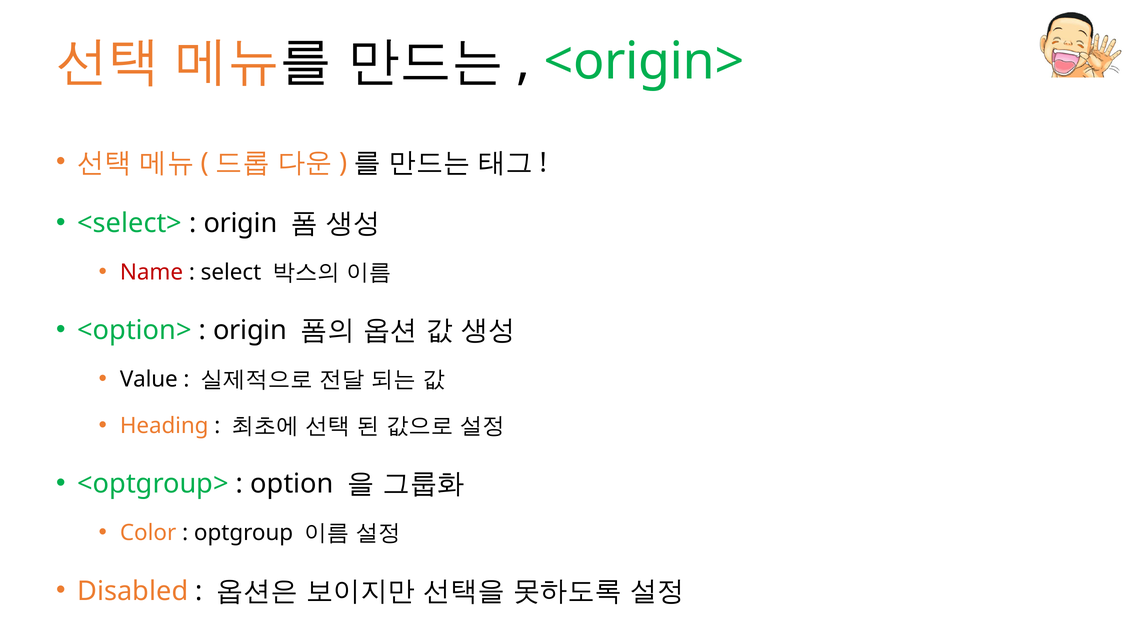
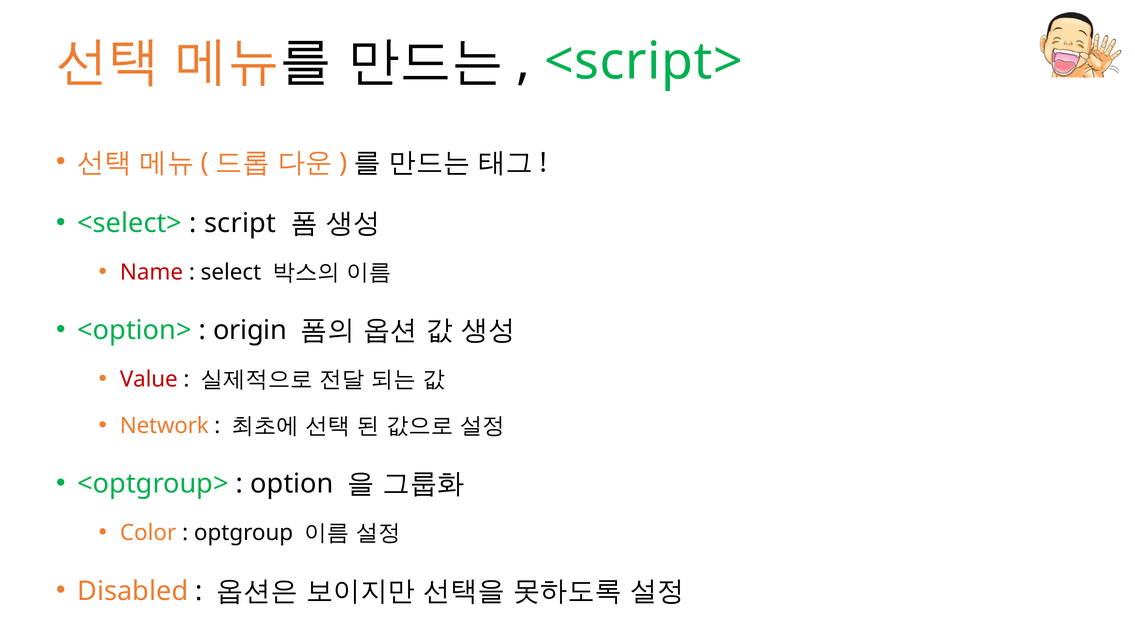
<origin>: <origin> -> <script> (643, 62)
origin: origin -> script (240, 223)
Value colour: black -> red (149, 379)
Heading: Heading -> Network (164, 425)
